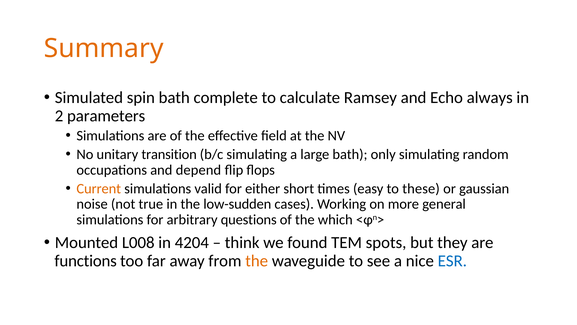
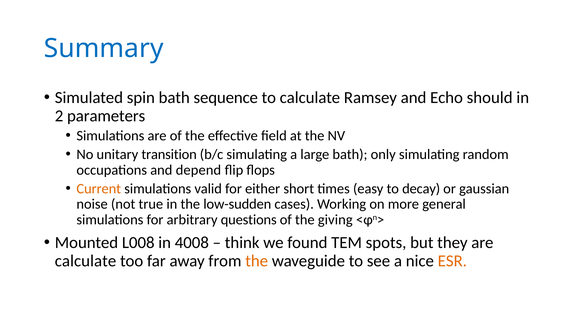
Summary colour: orange -> blue (104, 48)
complete: complete -> sequence (226, 98)
always: always -> should (490, 98)
these: these -> decay (421, 188)
which: which -> giving (335, 219)
4204: 4204 -> 4008 (192, 242)
functions: functions -> calculate (86, 261)
ESR colour: blue -> orange (452, 261)
